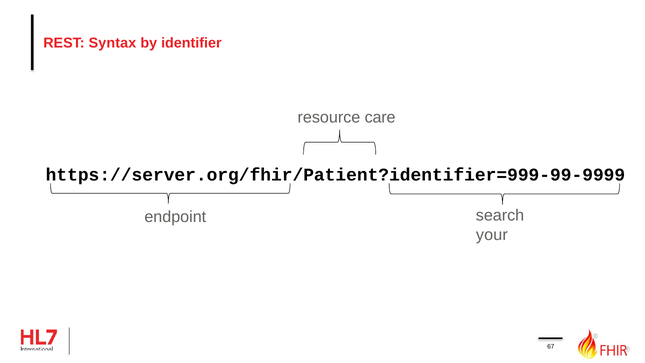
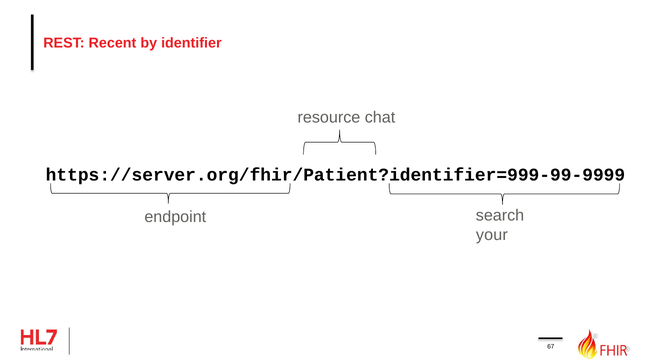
Syntax: Syntax -> Recent (112, 43)
care: care -> chat (380, 117)
